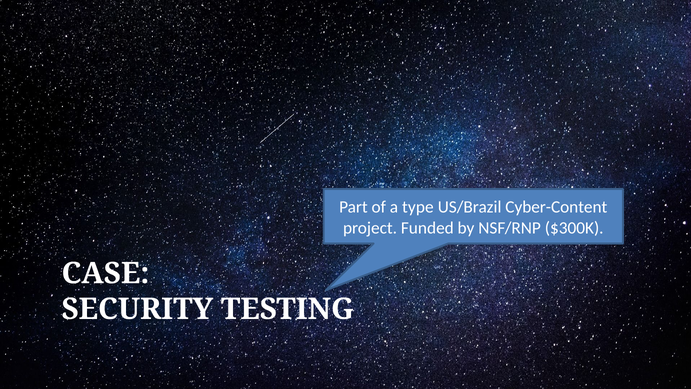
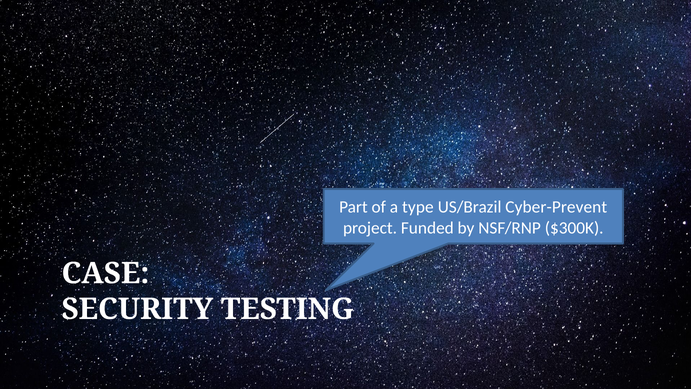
Cyber-Content: Cyber-Content -> Cyber-Prevent (556, 207)
